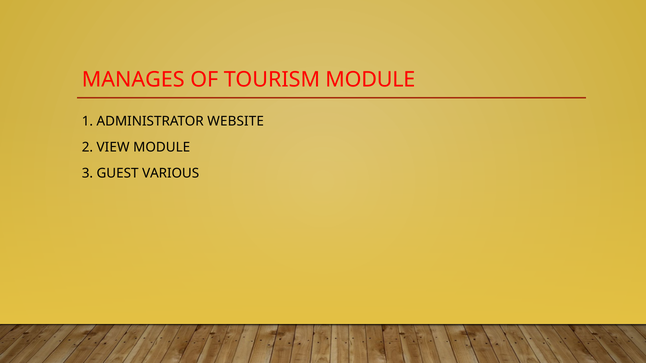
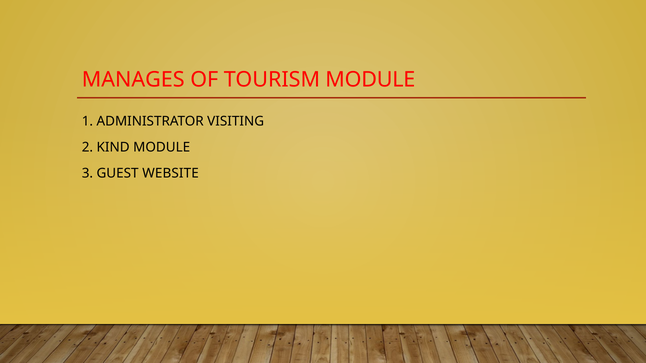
WEBSITE: WEBSITE -> VISITING (236, 121)
VIEW: VIEW -> KIND (113, 148)
VARIOUS: VARIOUS -> WEBSITE (171, 174)
